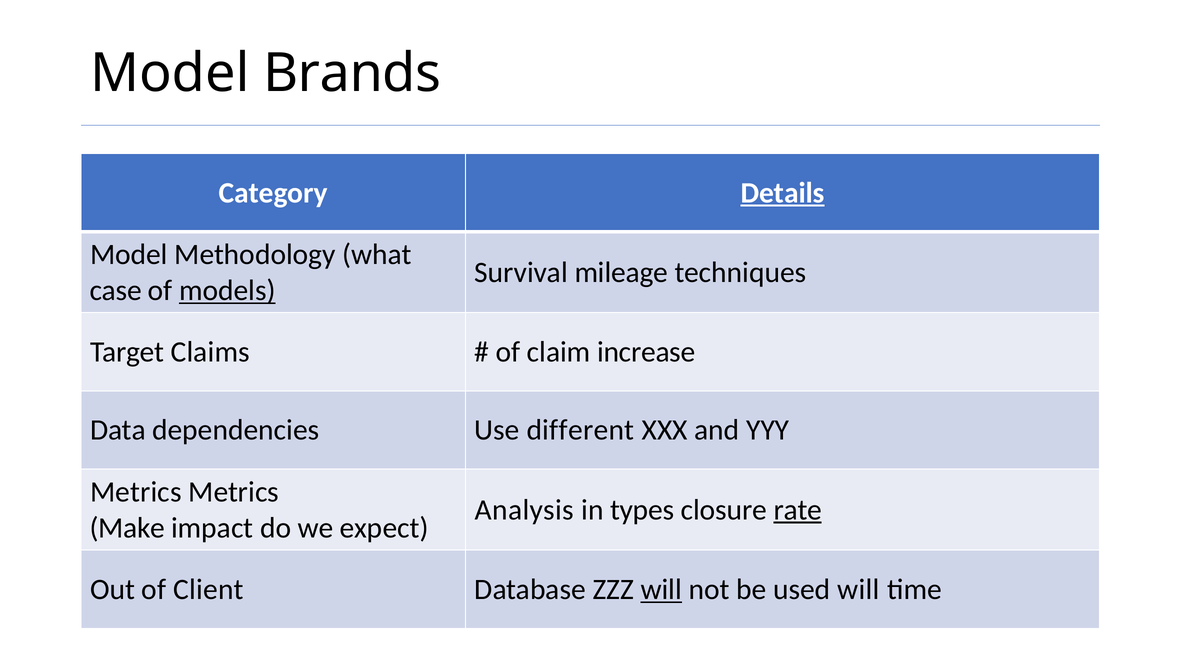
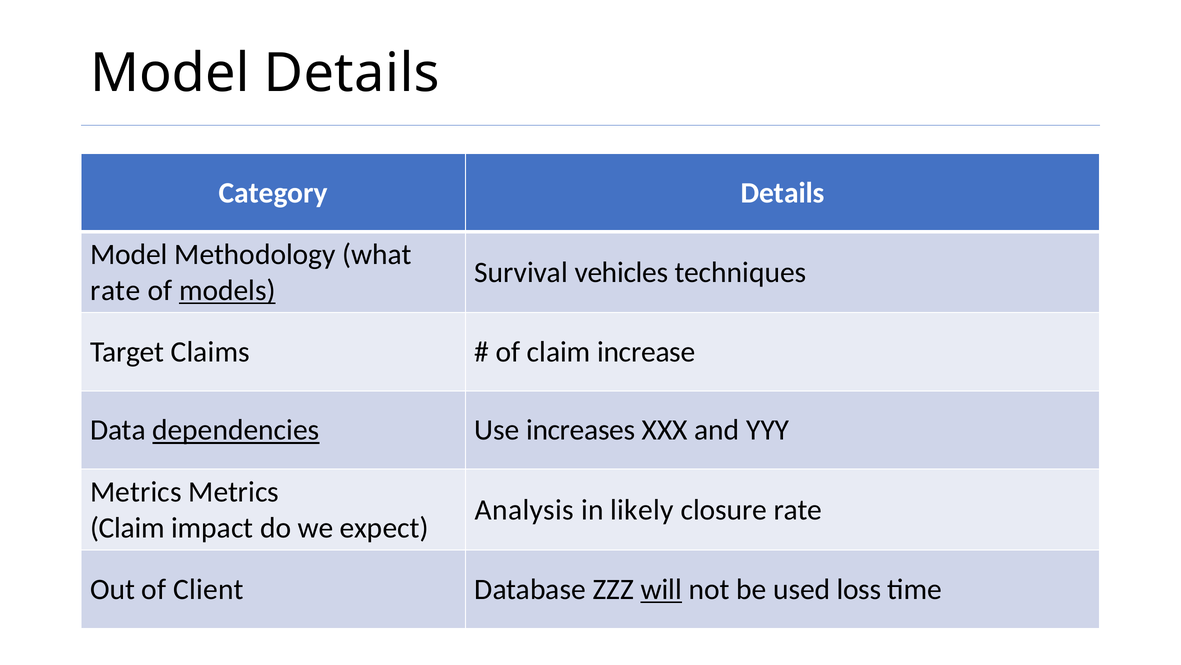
Model Brands: Brands -> Details (352, 73)
Details underline: present -> none (783, 193)
mileage: mileage -> vehicles (621, 272)
case: case -> rate (115, 290)
dependencies underline: none -> present (236, 430)
different: different -> increases (581, 430)
types: types -> likely (642, 509)
rate underline: present -> none (798, 509)
Make: Make -> Claim (127, 527)
used will: will -> loss (859, 589)
